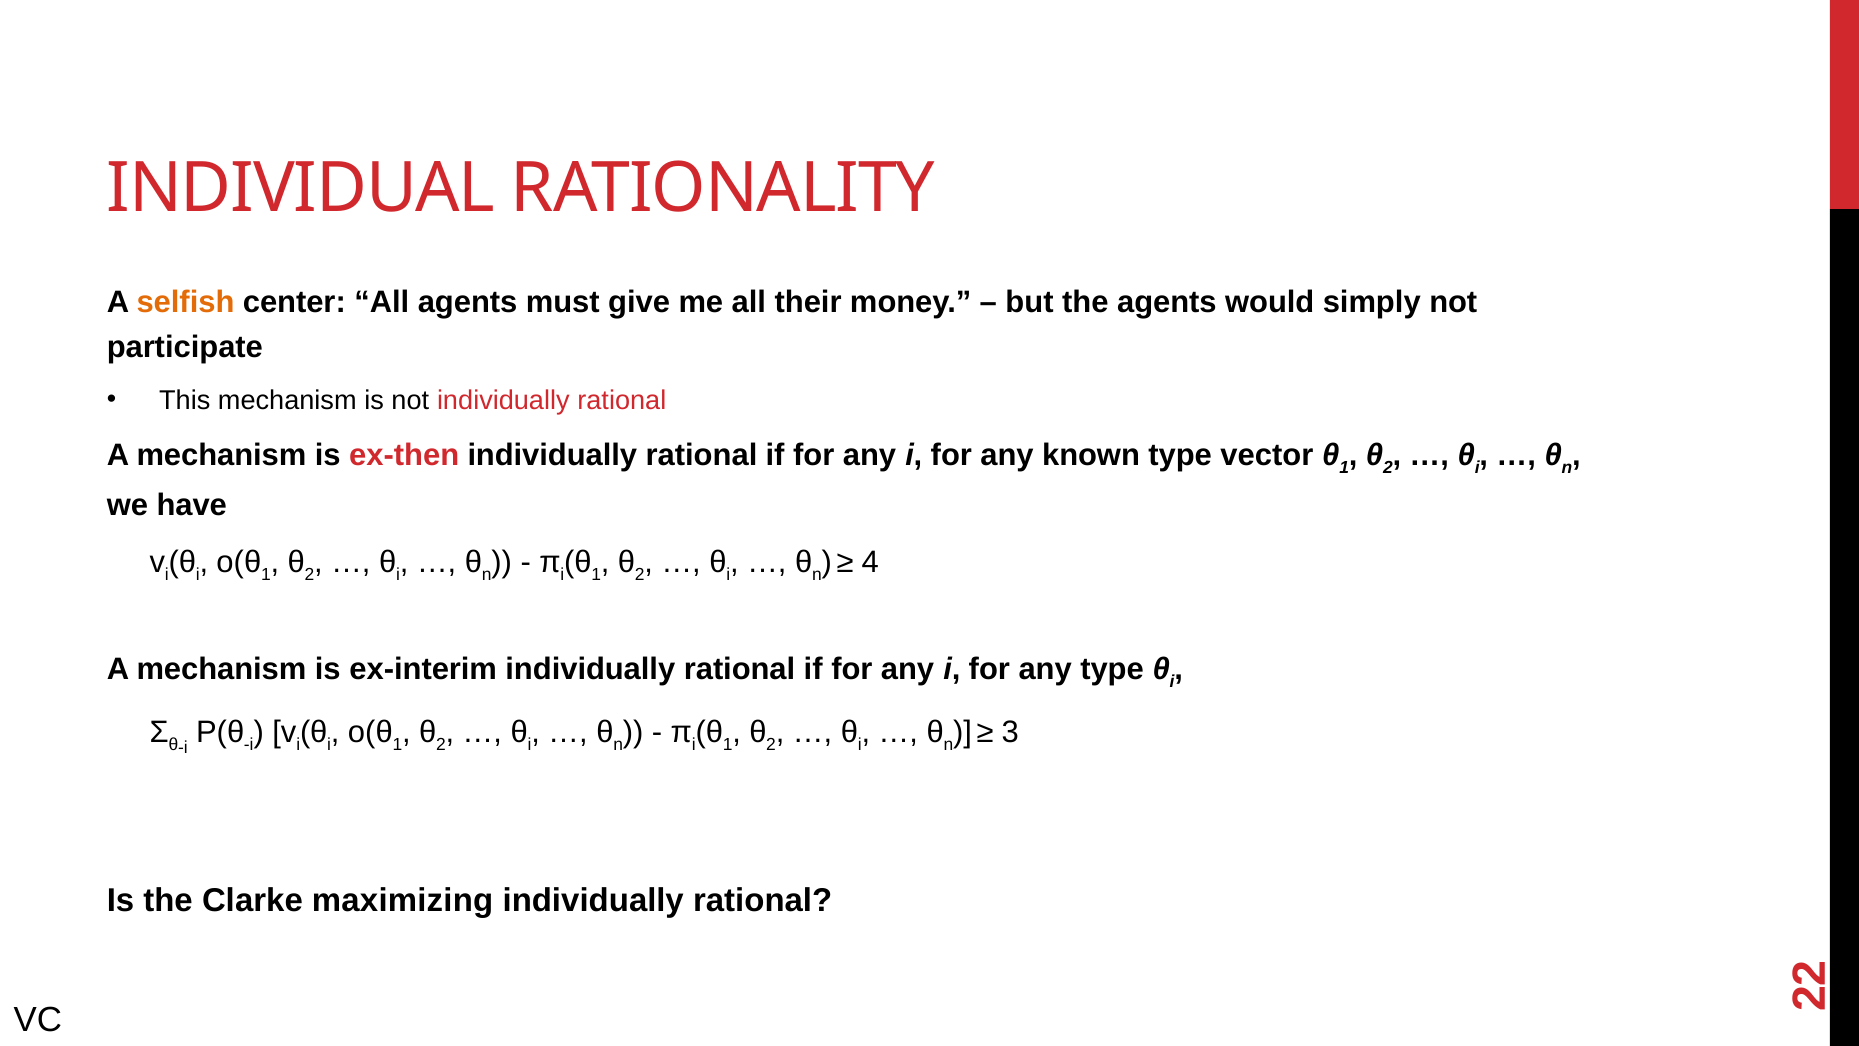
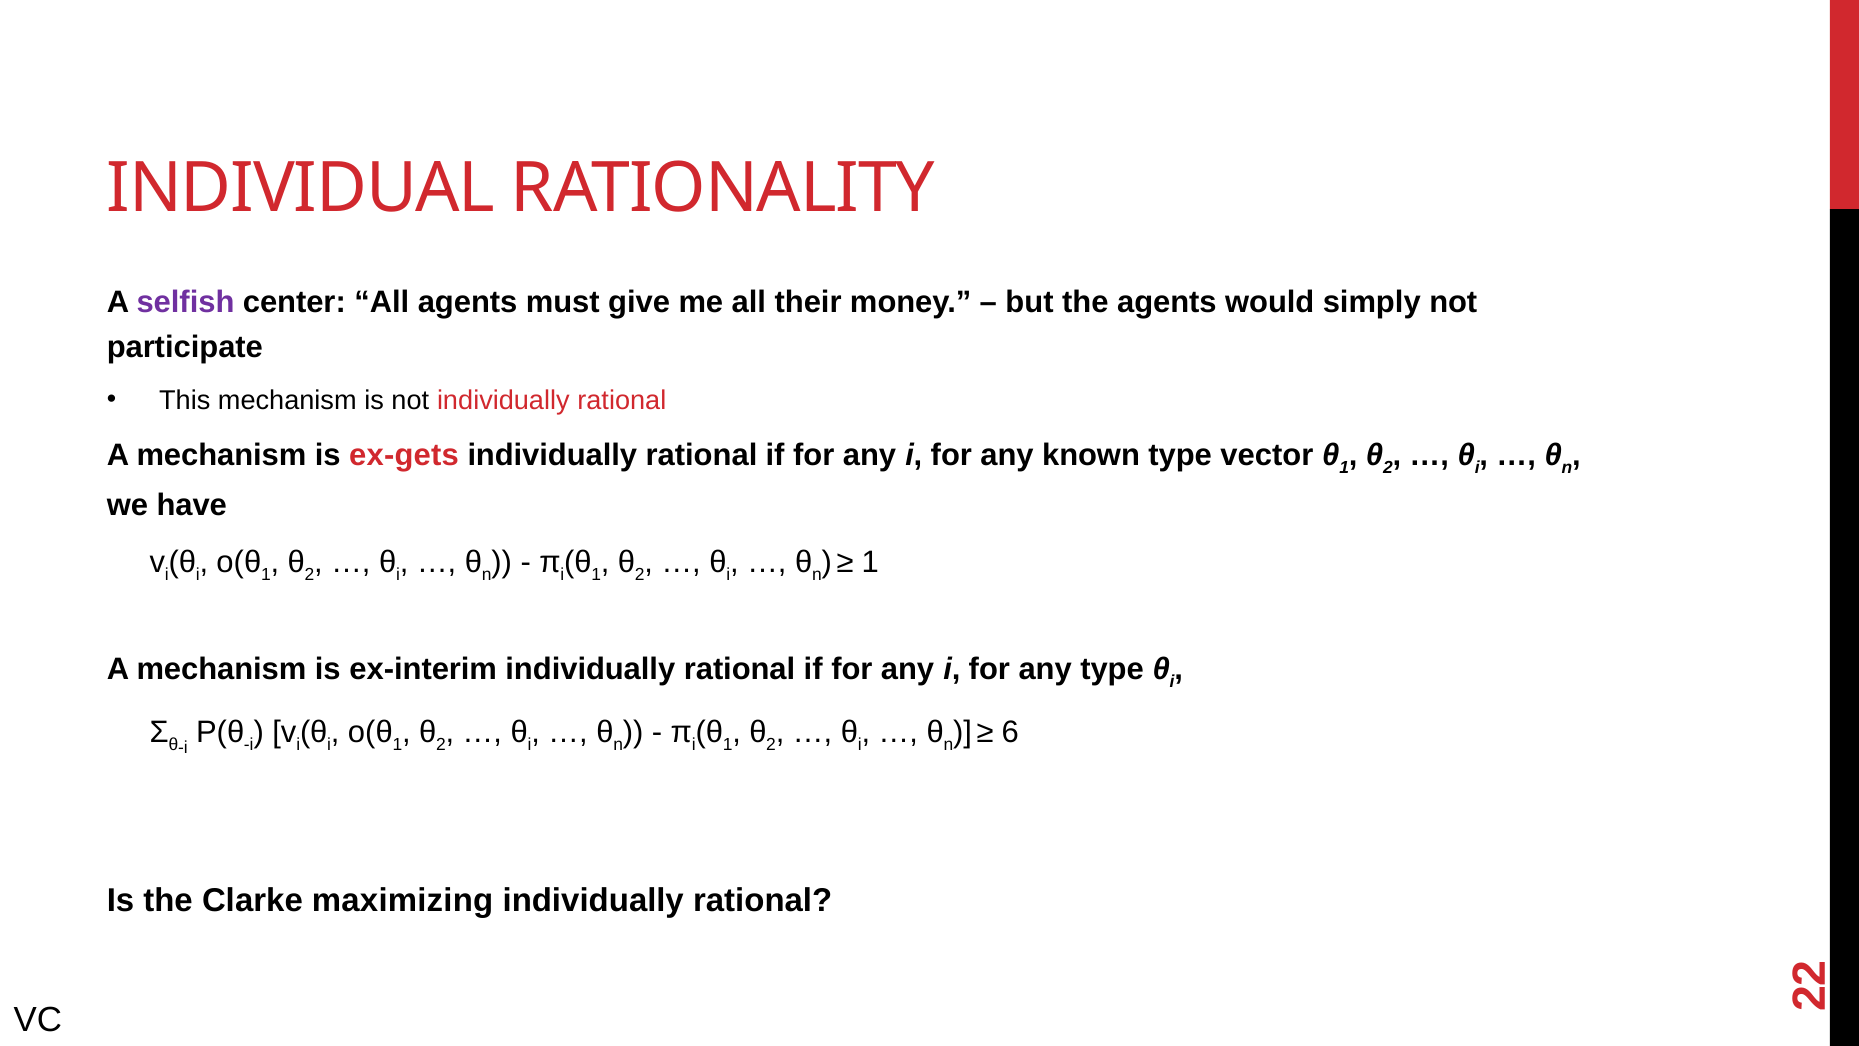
selfish colour: orange -> purple (185, 302)
ex-then: ex-then -> ex-gets (404, 456)
4: 4 -> 1 (870, 563)
3: 3 -> 6 (1010, 732)
